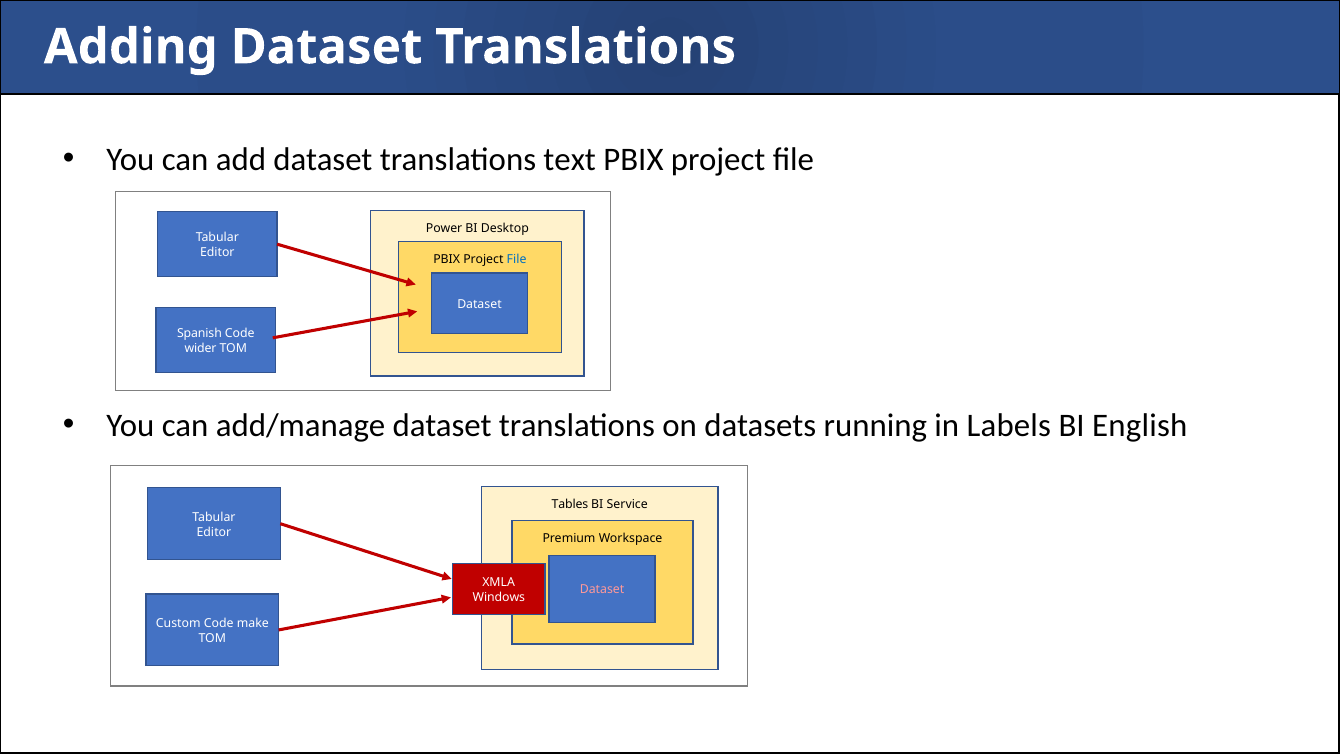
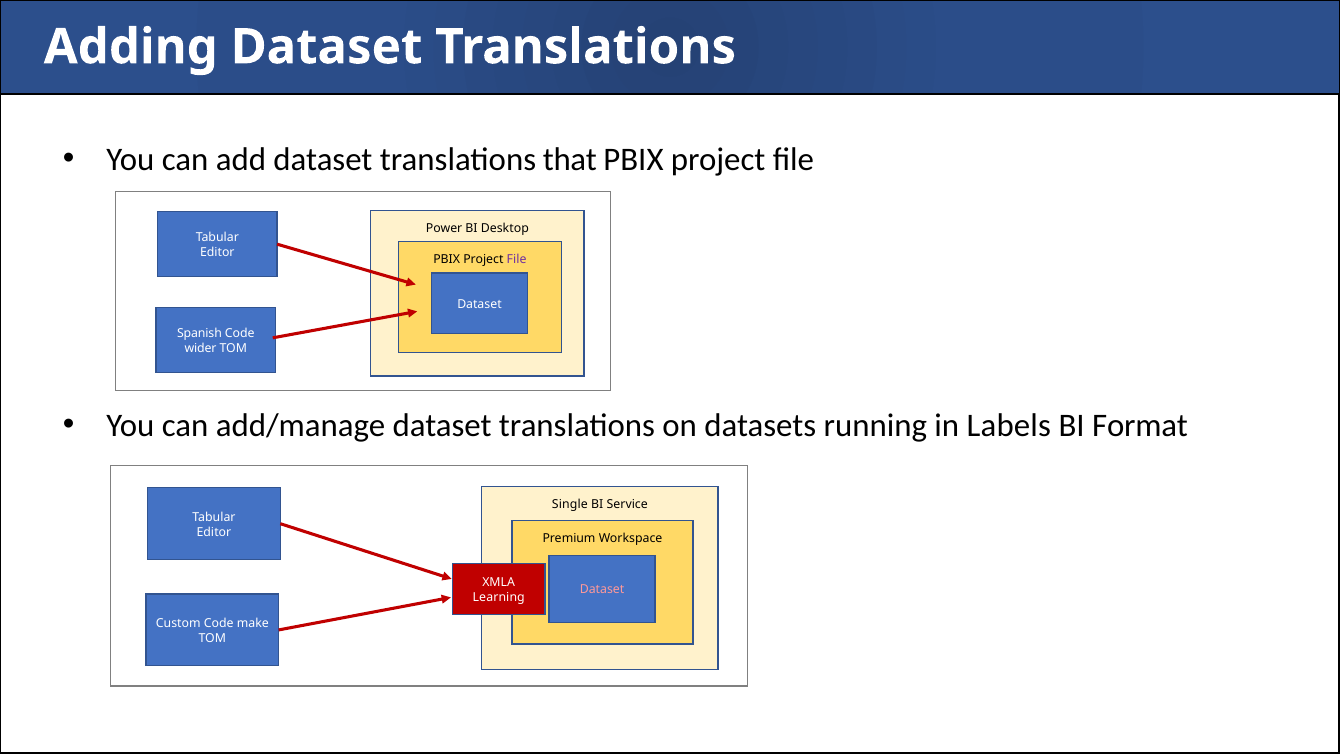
text: text -> that (570, 159)
File colour: blue -> purple (517, 260)
English: English -> Format (1140, 425)
Tables: Tables -> Single (570, 504)
Windows: Windows -> Learning (499, 597)
